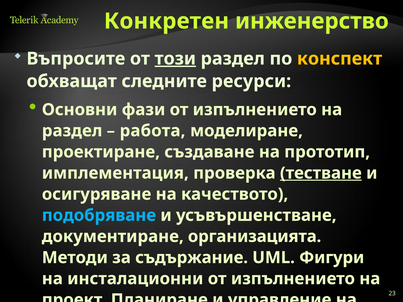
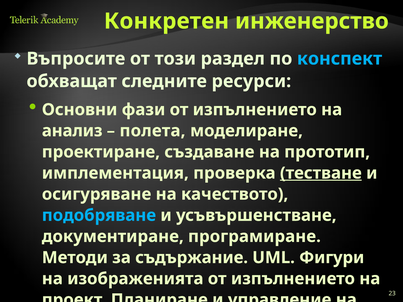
този underline: present -> none (175, 59)
конспект colour: yellow -> light blue (340, 59)
раздел: раздел -> анализ (72, 131)
работа: работа -> полета (153, 131)
организацията: организацията -> програмиране (254, 237)
инсталационни: инсталационни -> изображенията (135, 279)
